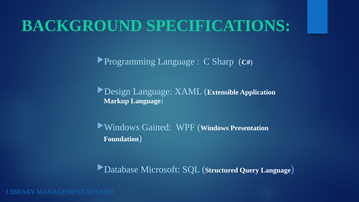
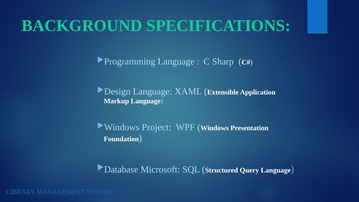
Gained: Gained -> Project (157, 127)
